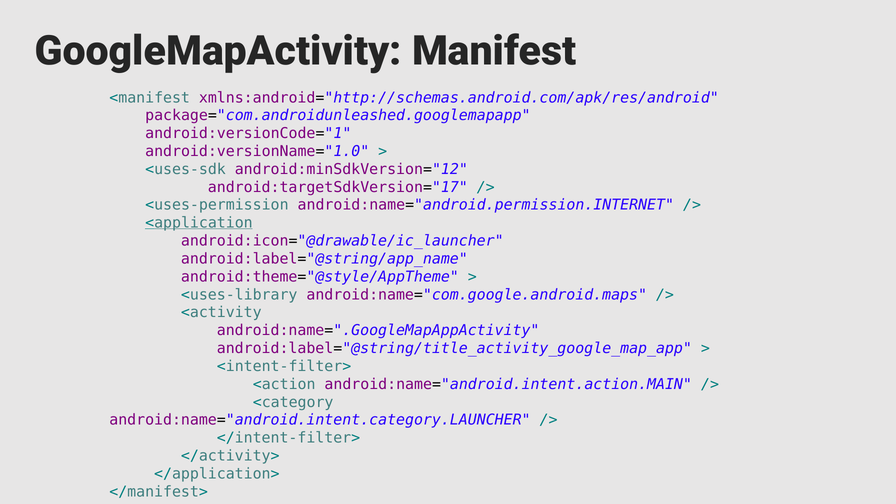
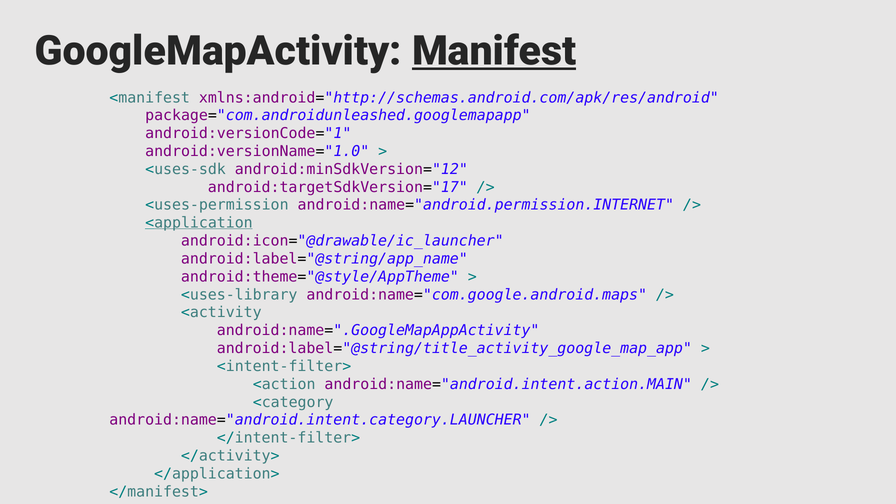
Manifest underline: none -> present (494, 51)
